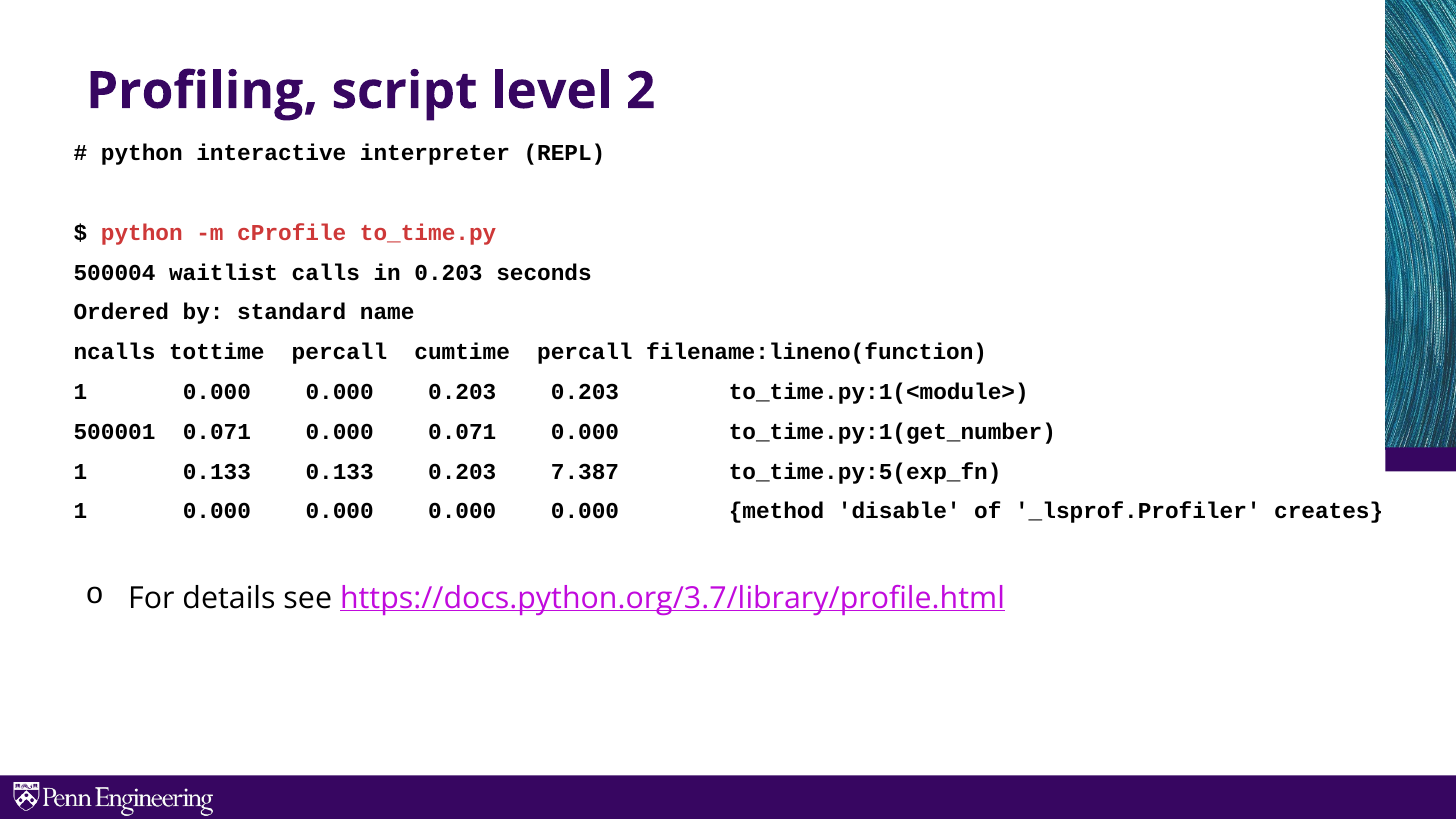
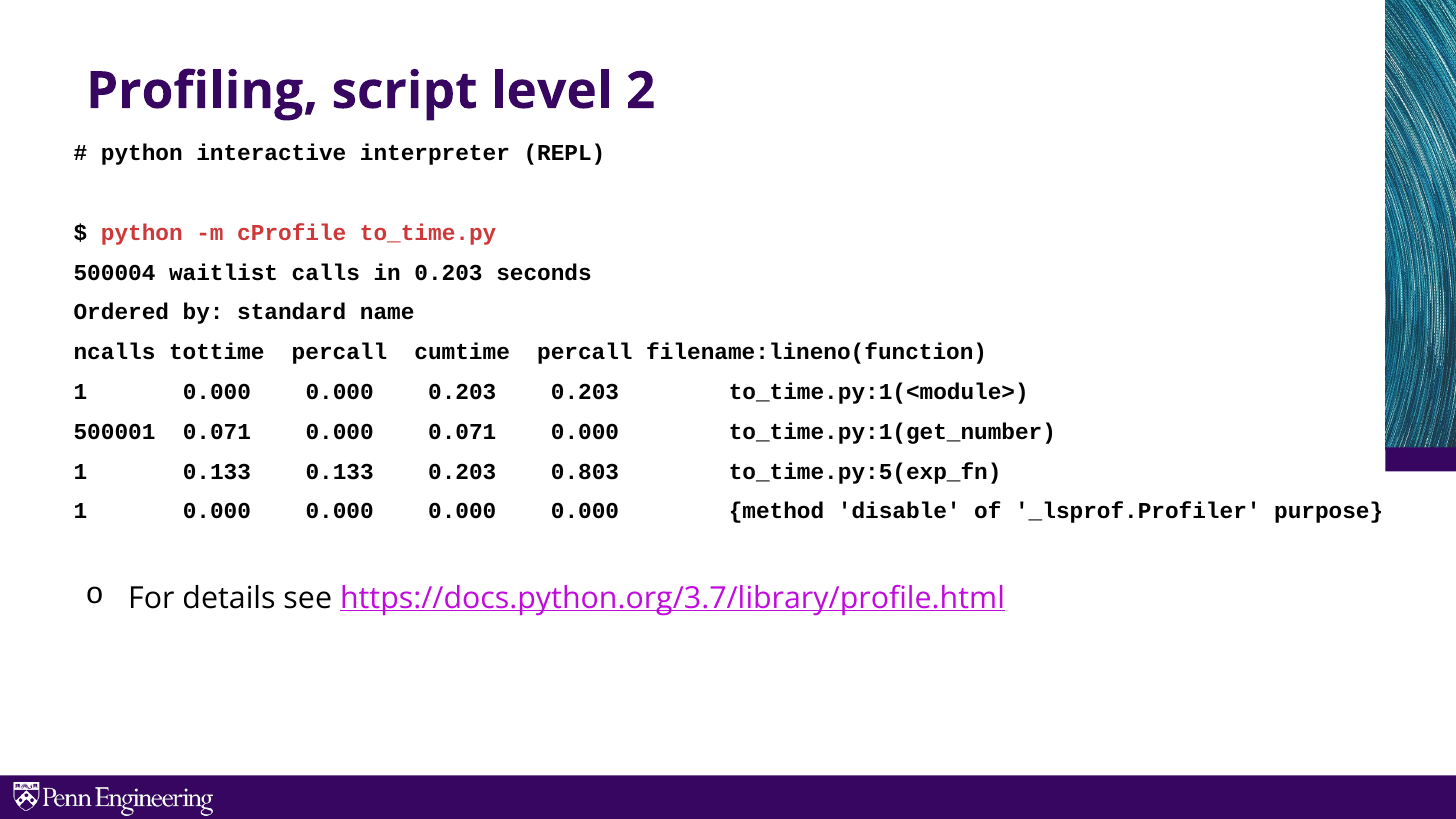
7.387: 7.387 -> 0.803 (585, 472)
creates: creates -> purpose (1329, 511)
